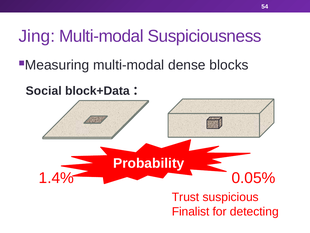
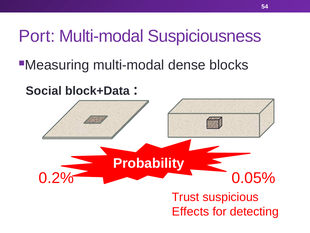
Jing: Jing -> Port (37, 36)
1.4%: 1.4% -> 0.2% (56, 178)
Finalist: Finalist -> Effects (191, 211)
